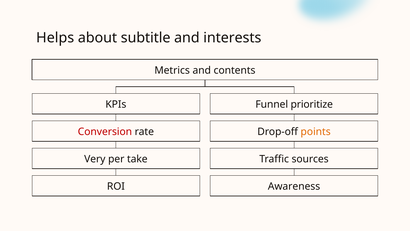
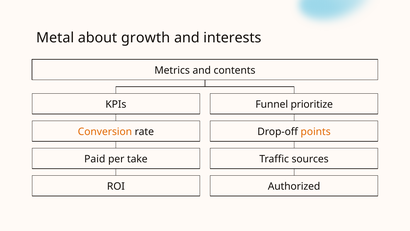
Helps: Helps -> Metal (55, 38)
subtitle: subtitle -> growth (146, 38)
Conversion colour: red -> orange (105, 132)
Very: Very -> Paid (95, 159)
Awareness: Awareness -> Authorized (294, 186)
